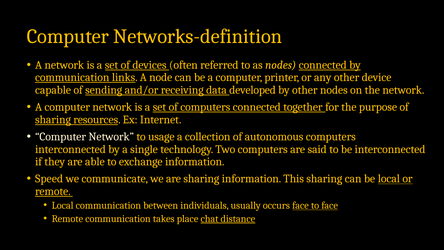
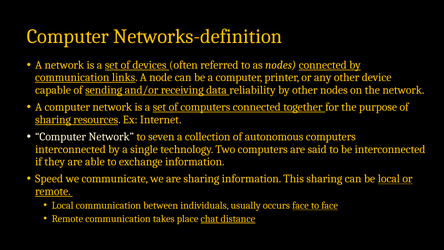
developed: developed -> reliability (253, 90)
usage: usage -> seven (161, 137)
